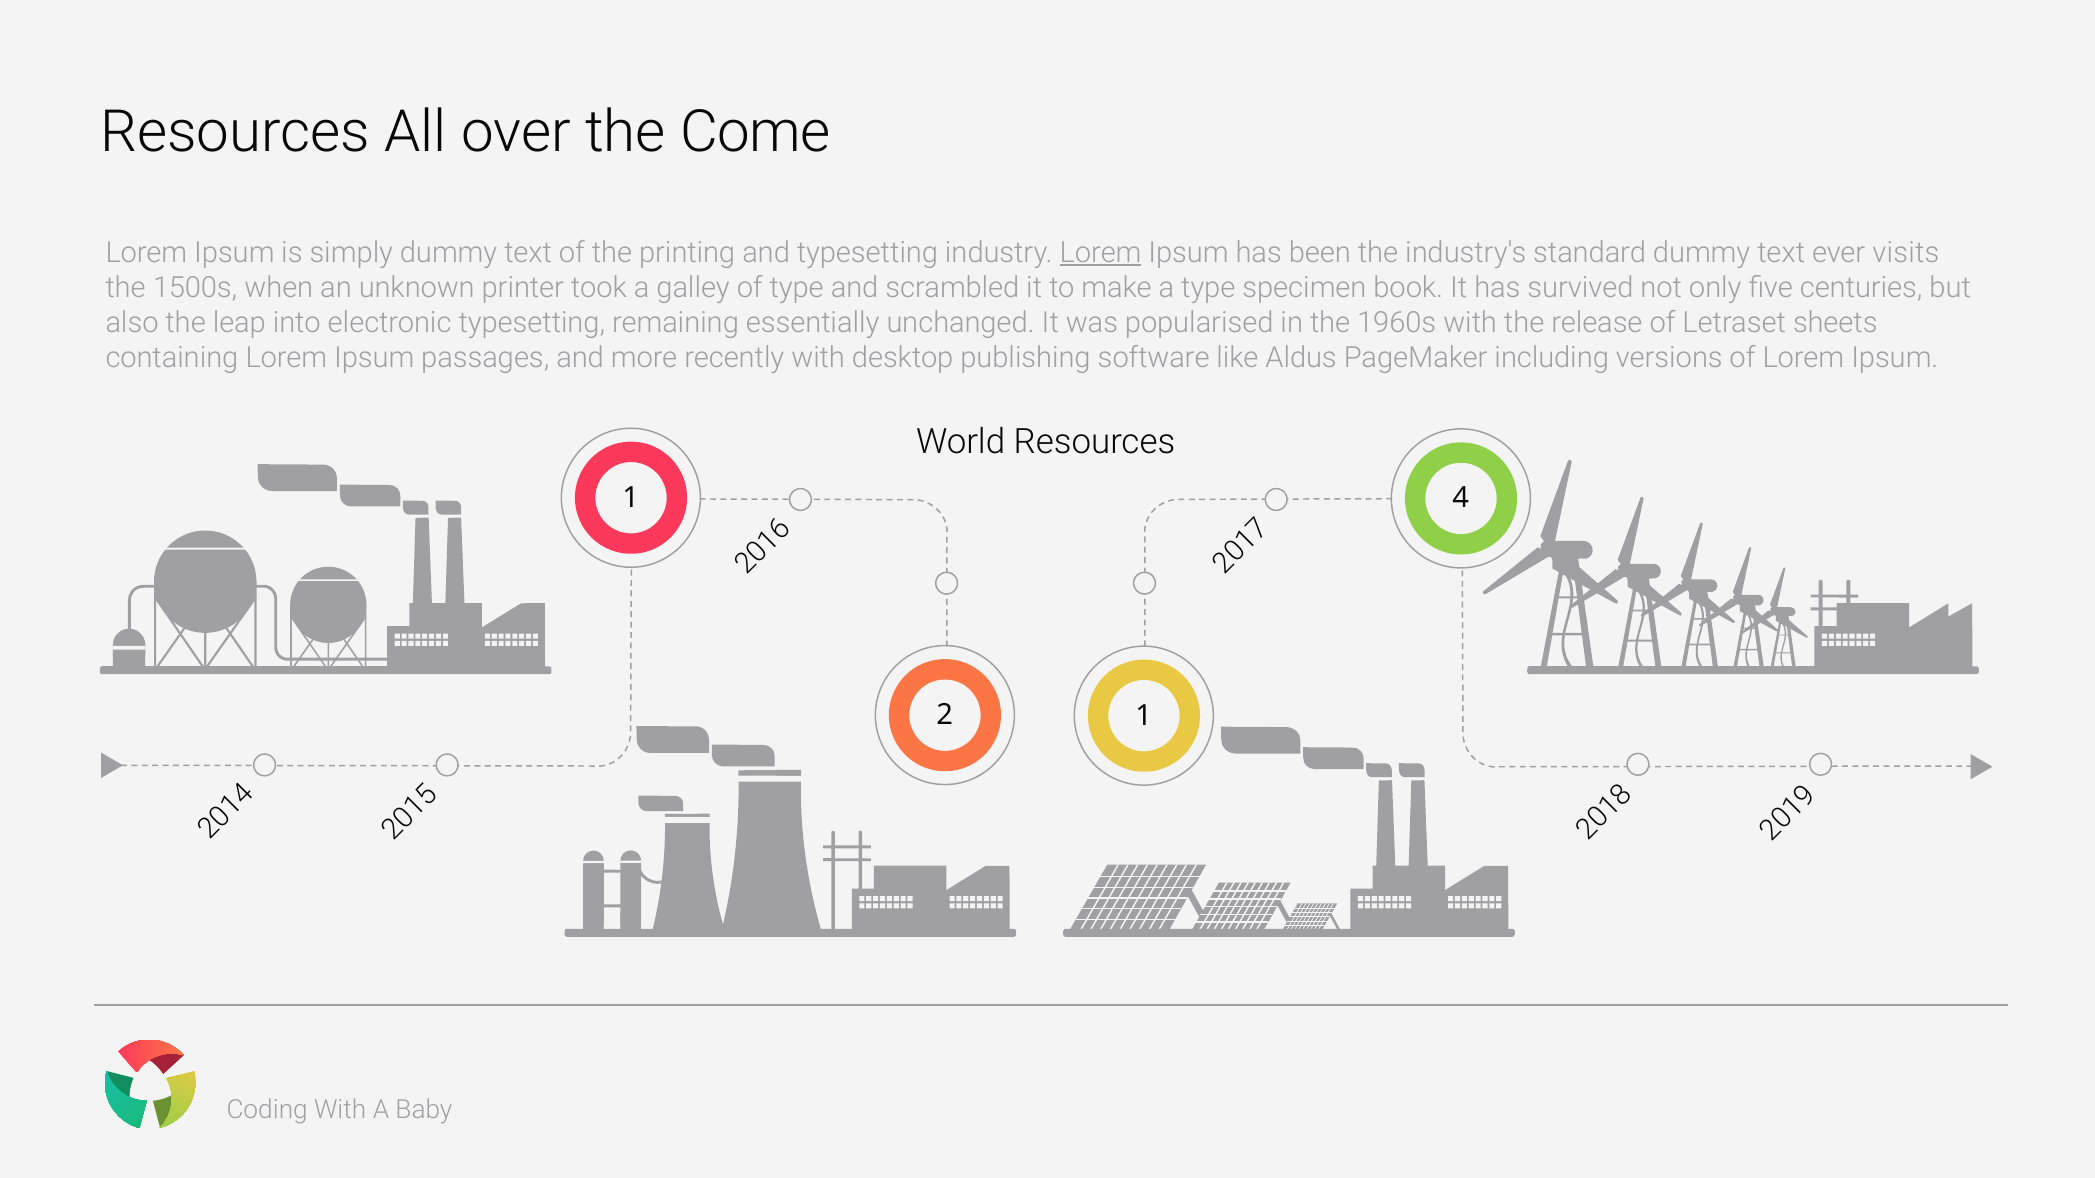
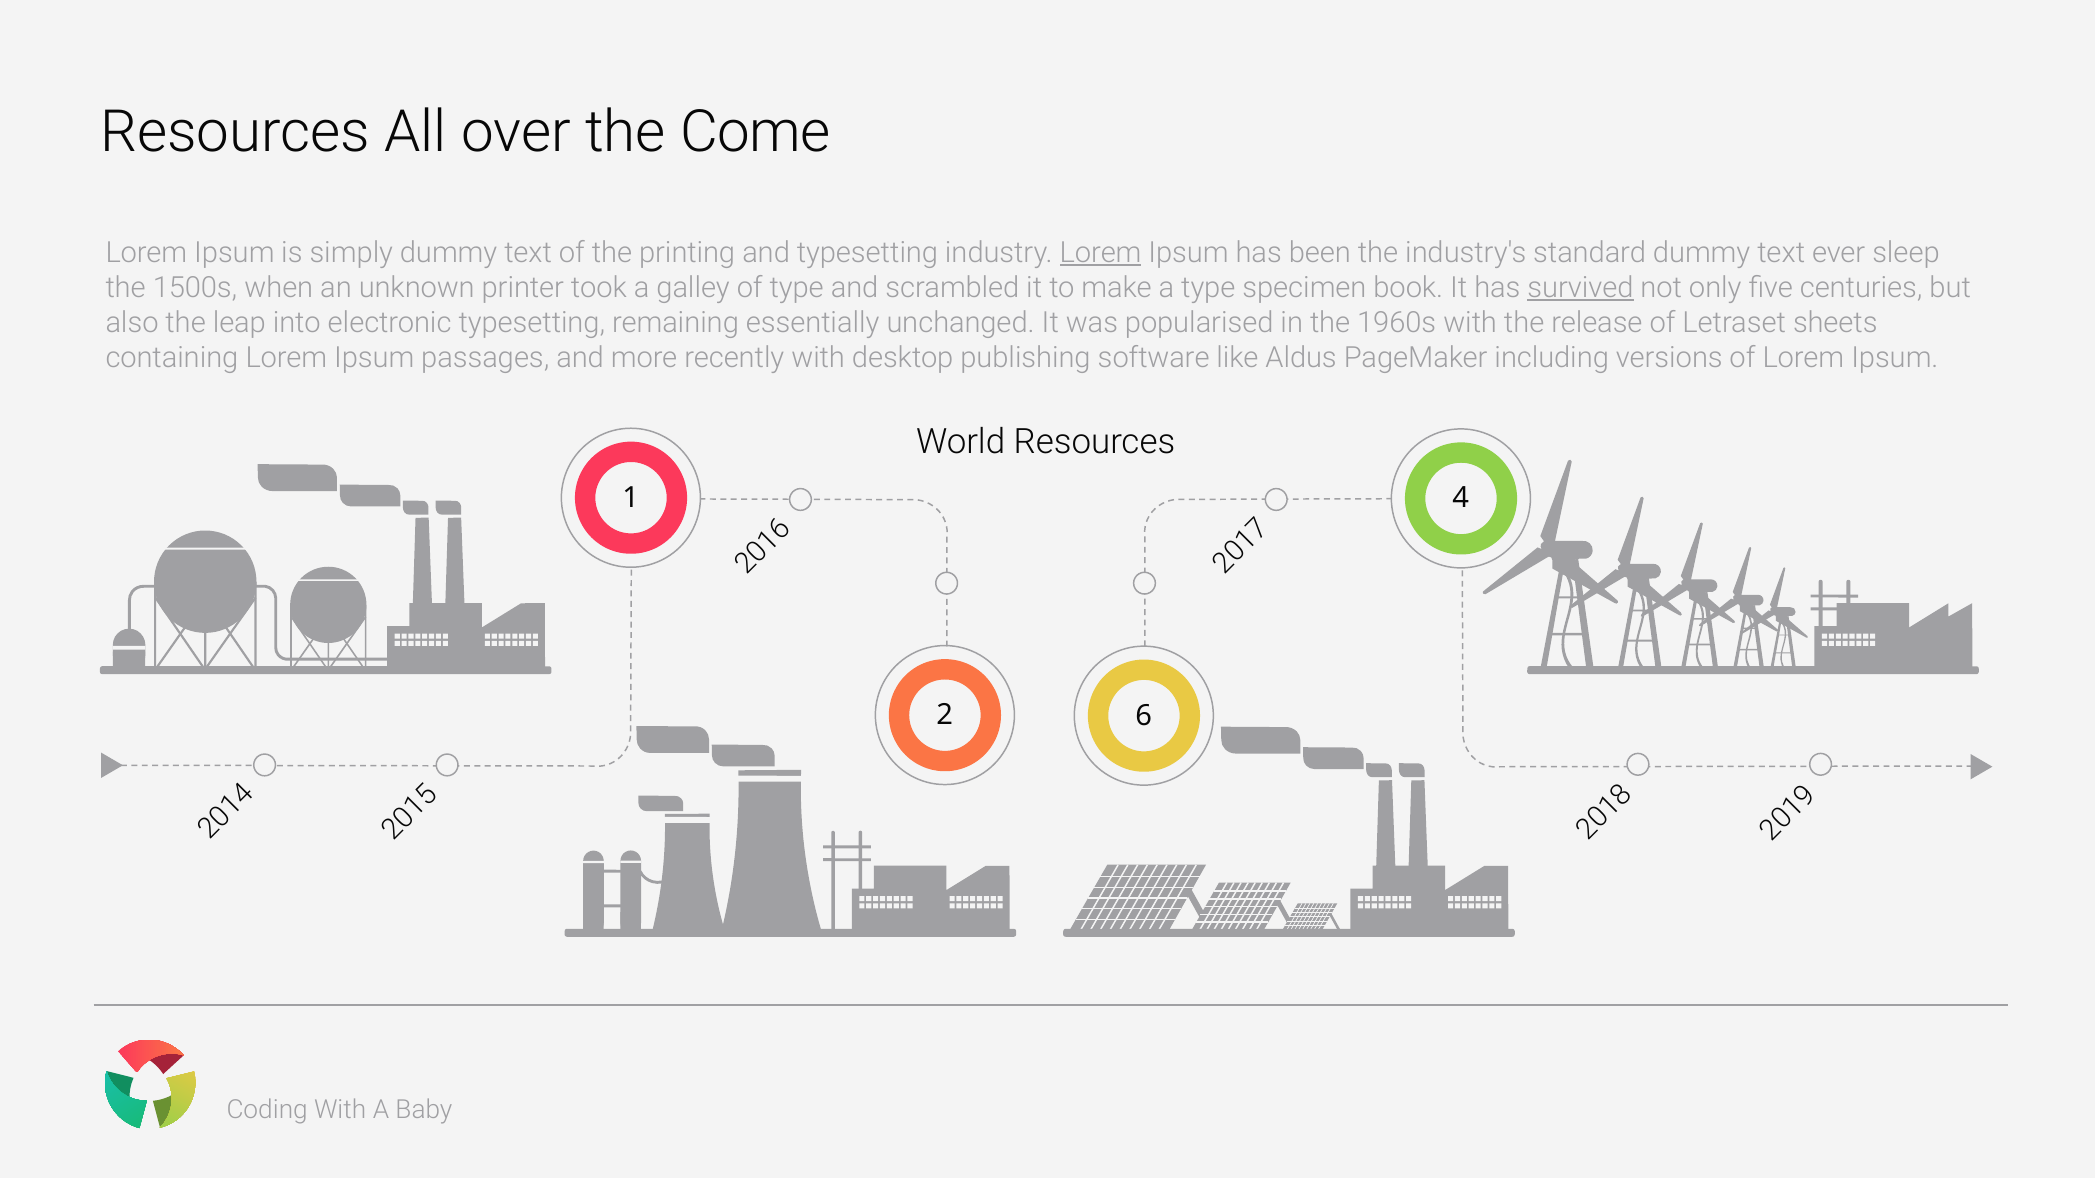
visits: visits -> sleep (1906, 253)
survived underline: none -> present (1580, 288)
2 1: 1 -> 6 (1144, 716)
